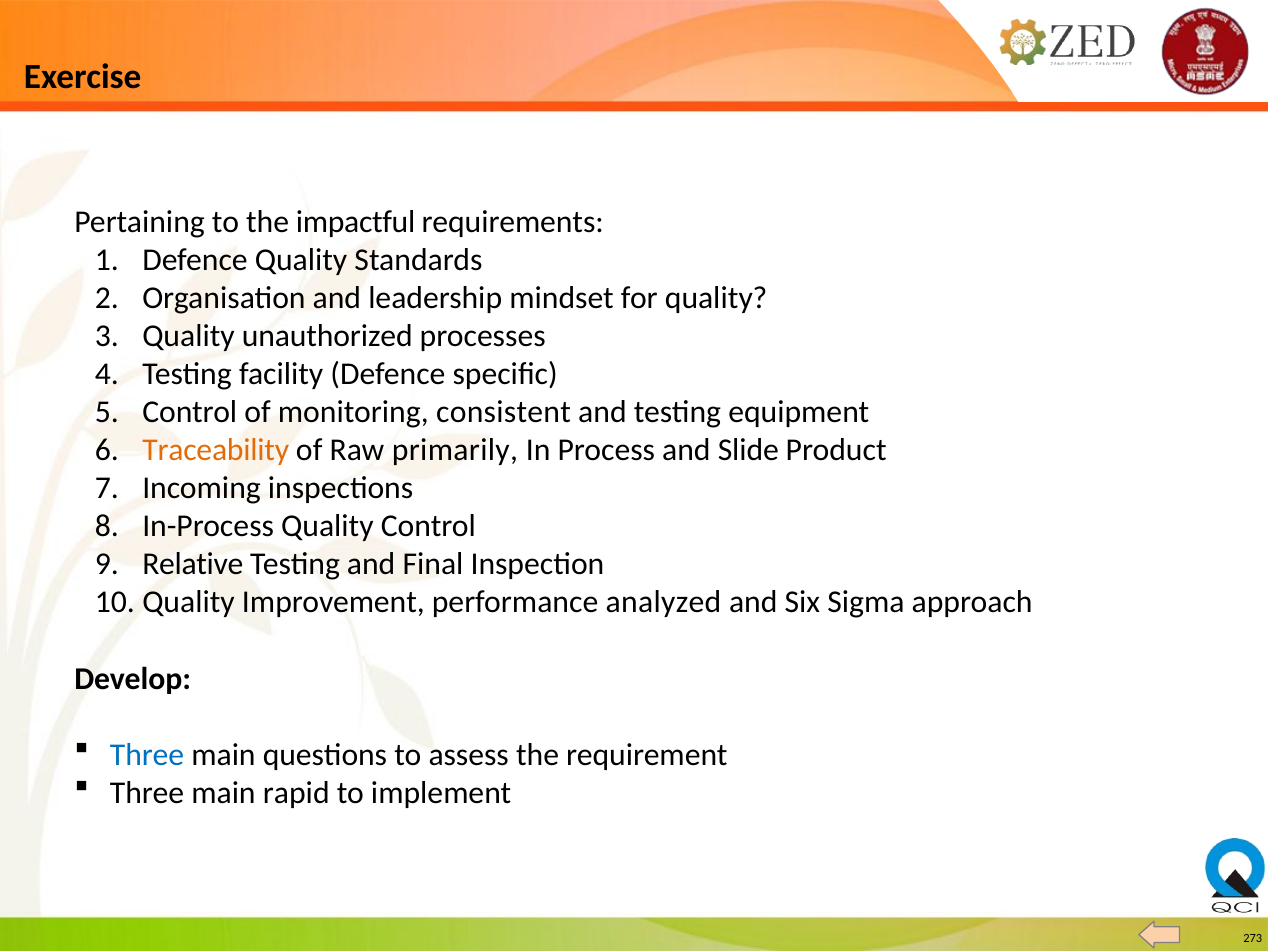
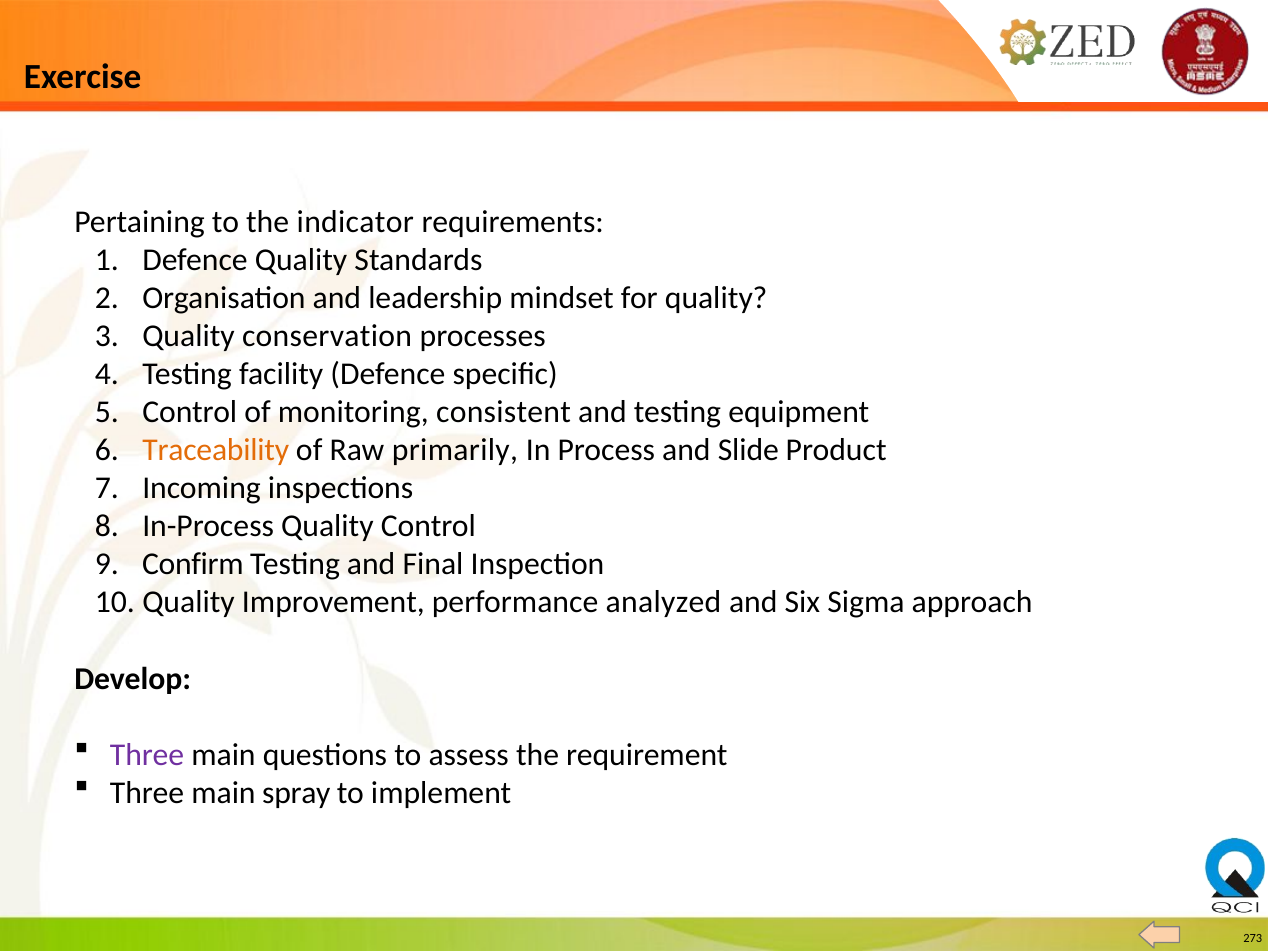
impactful: impactful -> indicator (355, 222)
unauthorized: unauthorized -> conservation (327, 336)
Relative: Relative -> Confirm (193, 564)
Three colour: blue -> purple (147, 755)
rapid: rapid -> spray (296, 793)
